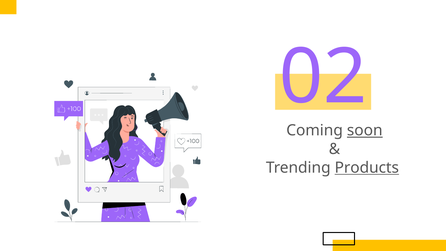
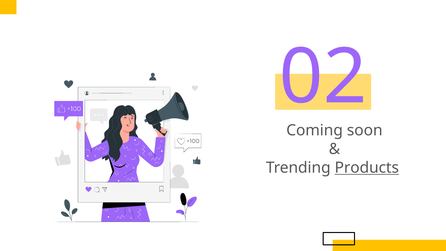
soon underline: present -> none (365, 130)
